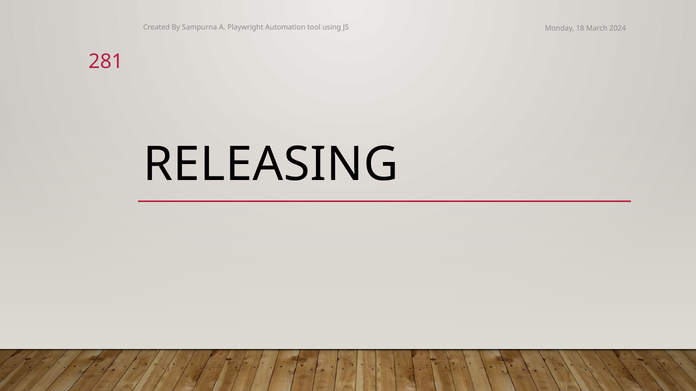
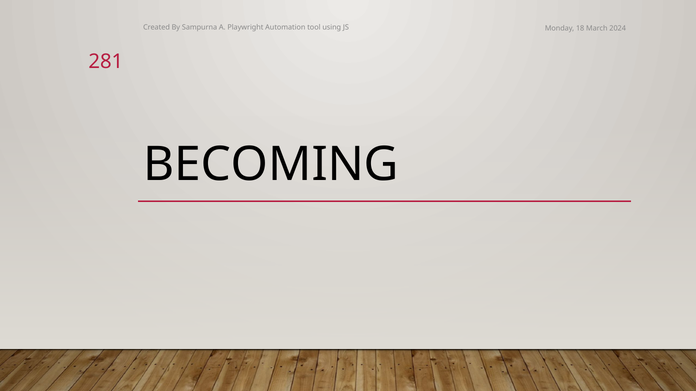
RELEASING: RELEASING -> BECOMING (271, 165)
